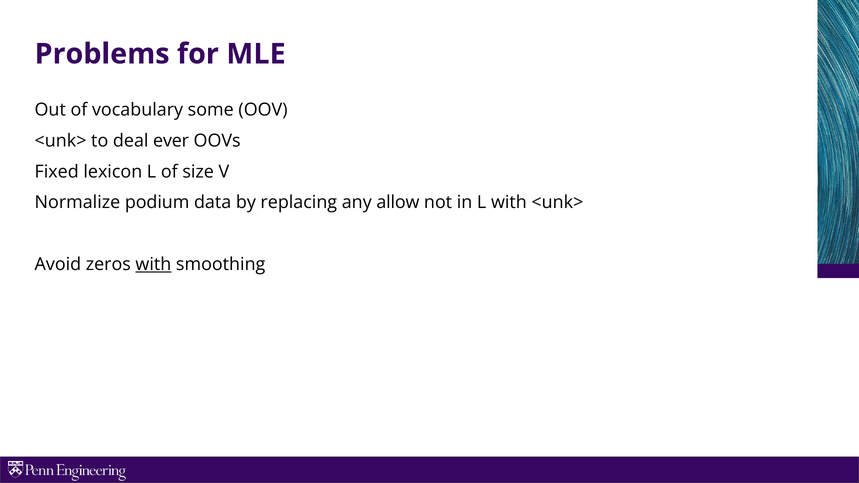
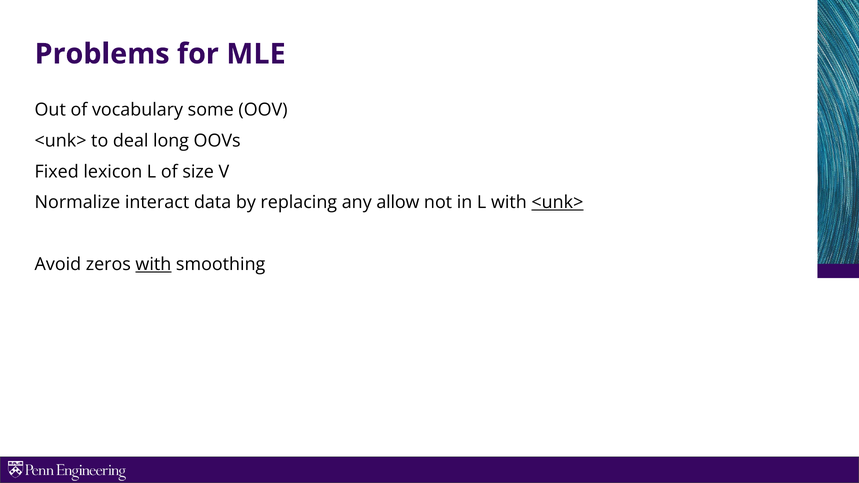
ever: ever -> long (171, 141)
podium: podium -> interact (157, 203)
<unk> underline: none -> present (557, 203)
